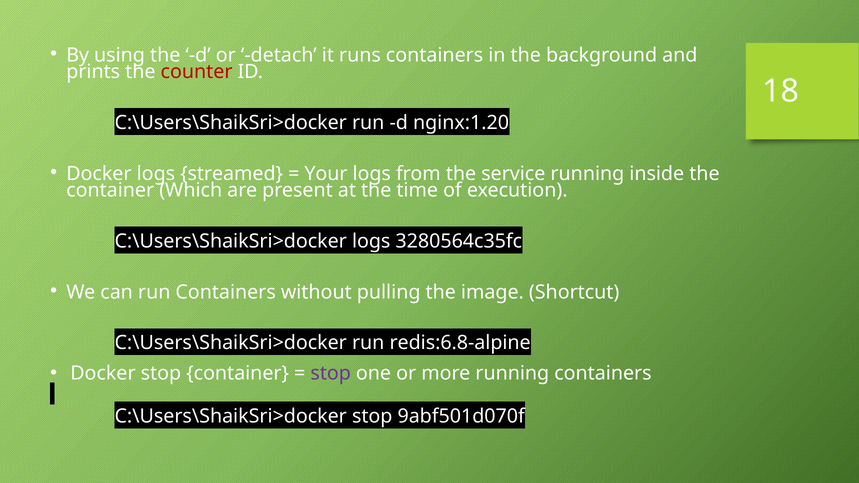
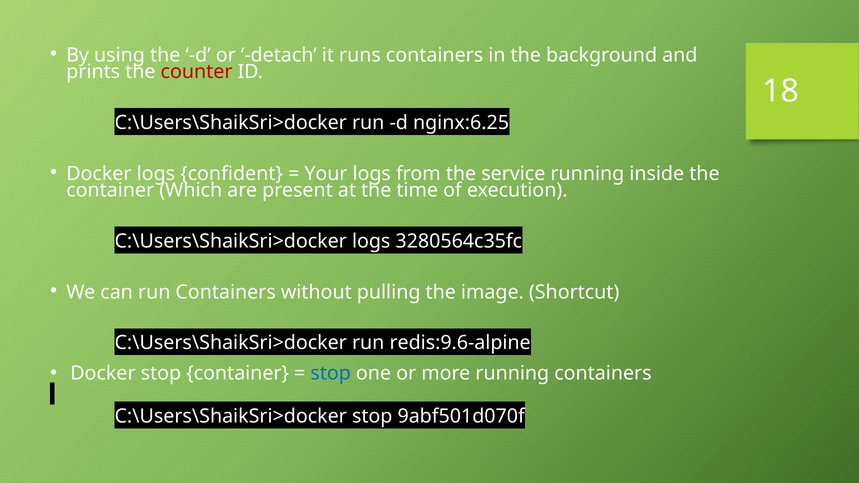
nginx:1.20: nginx:1.20 -> nginx:6.25 (461, 123)
streamed: streamed -> confident (232, 174)
redis:6.8-alpine: redis:6.8-alpine -> redis:9.6-alpine (460, 343)
stop colour: purple -> blue (331, 373)
